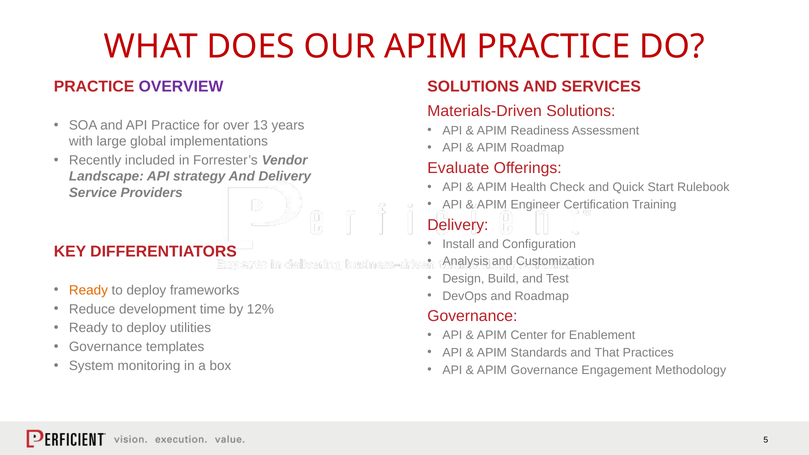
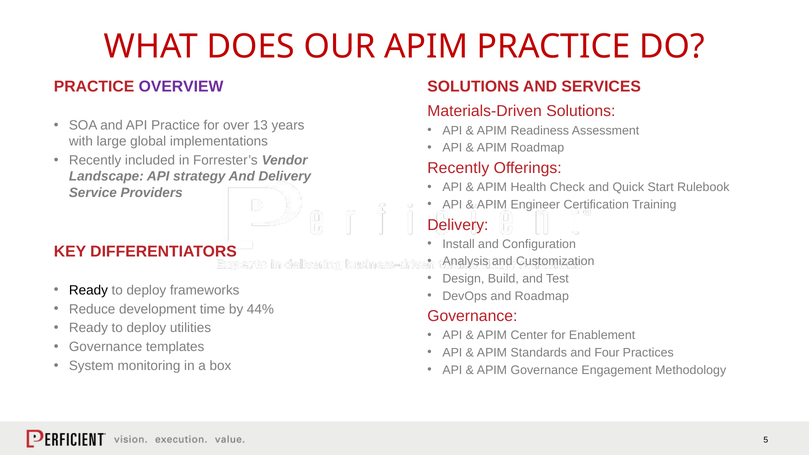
Evaluate: Evaluate -> Recently (458, 168)
Ready colour: orange -> black (88, 290)
12%: 12% -> 44% (260, 309)
That: That -> Four (607, 353)
